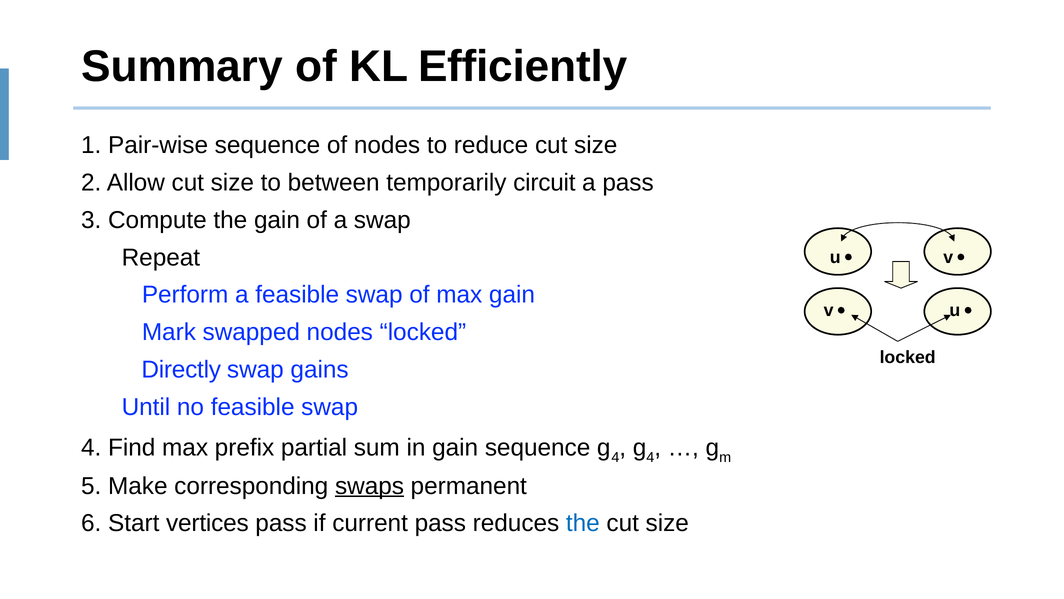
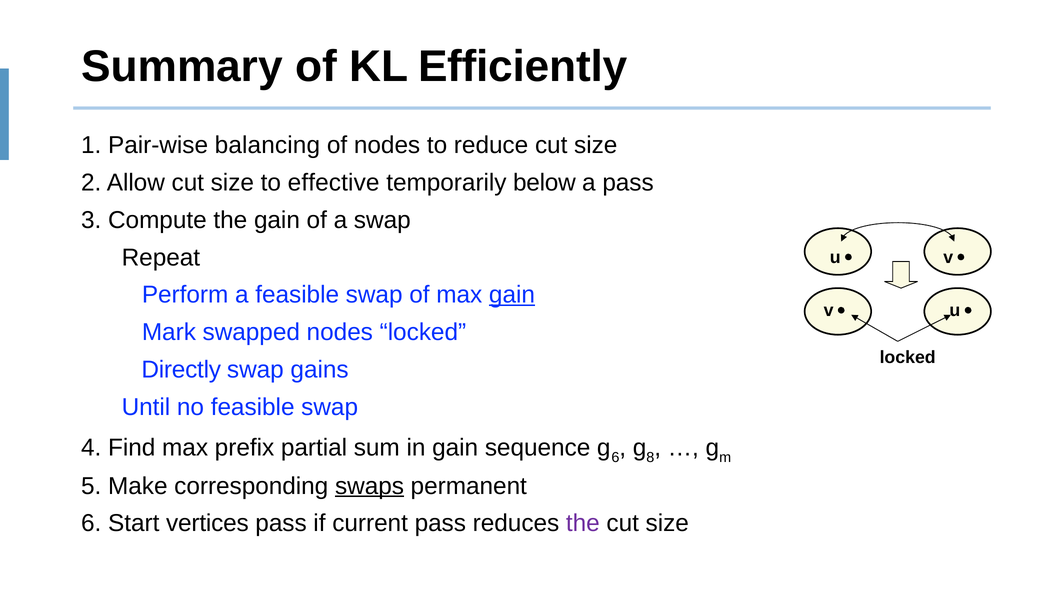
Pair-wise sequence: sequence -> balancing (267, 145)
between: between -> effective (334, 182)
circuit: circuit -> below (544, 182)
gain underline: none -> present (512, 295)
4: 4 -> 6 (615, 457)
4: 4 -> 8 (650, 457)
the colour: blue -> purple (583, 523)
